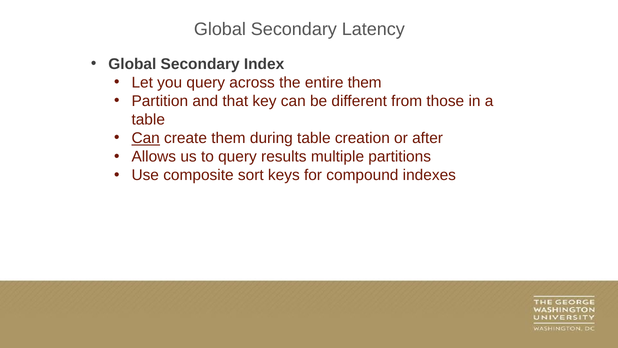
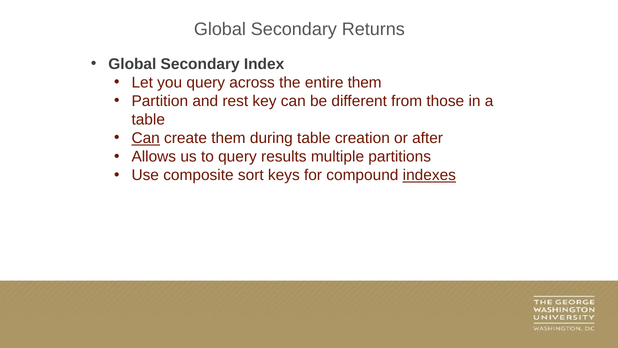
Latency: Latency -> Returns (373, 29)
that: that -> rest (235, 101)
indexes underline: none -> present (429, 175)
